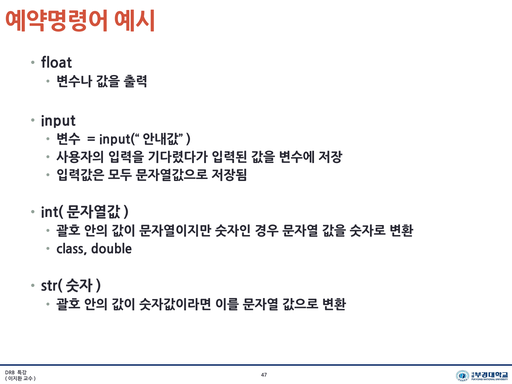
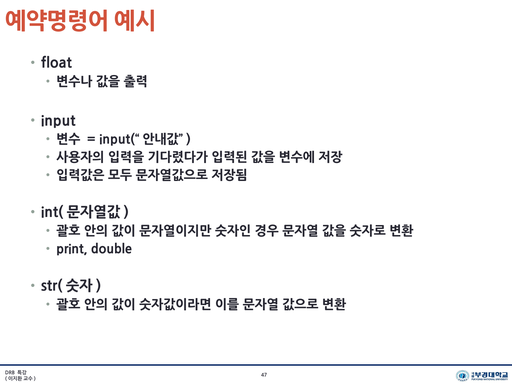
class: class -> print (72, 249)
